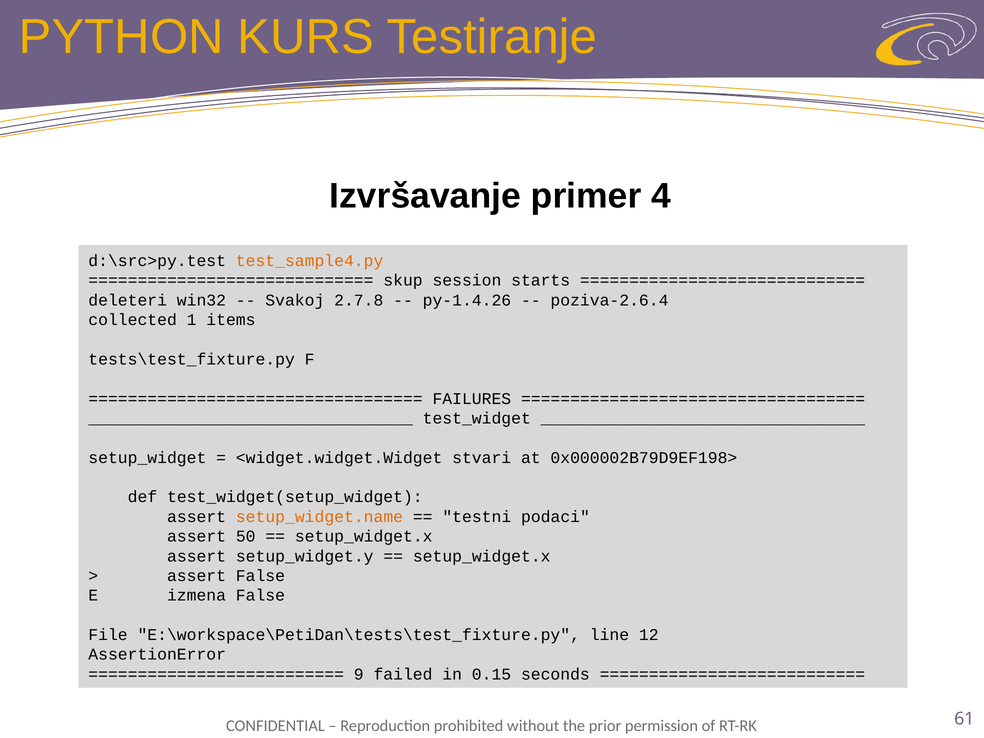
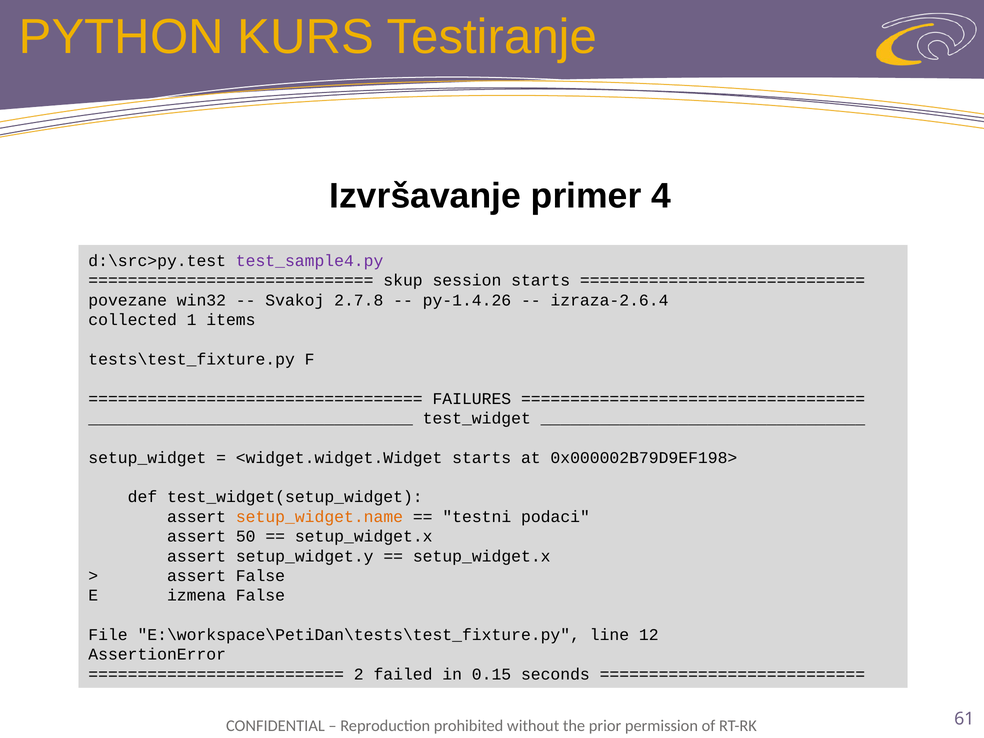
test_sample4.py colour: orange -> purple (310, 261)
deleteri: deleteri -> povezane (128, 300)
poziva-2.6.4: poziva-2.6.4 -> izraza-2.6.4 (609, 300)
<widget.widget.Widget stvari: stvari -> starts (482, 458)
9: 9 -> 2 (359, 674)
